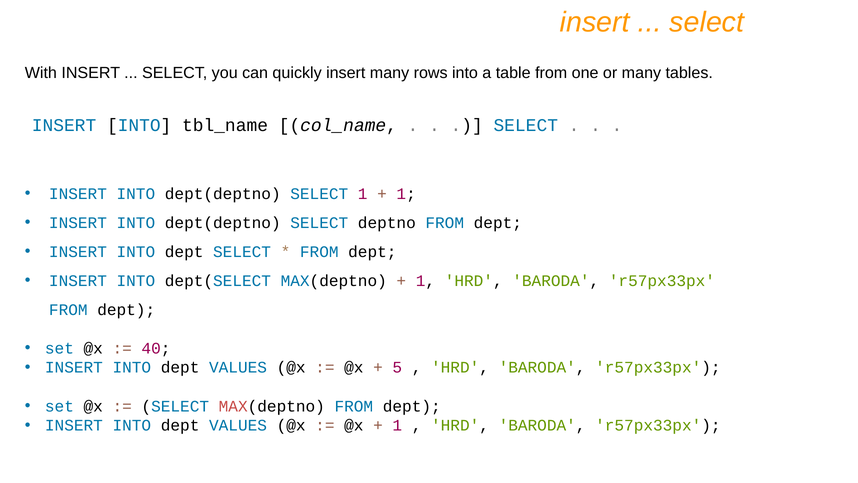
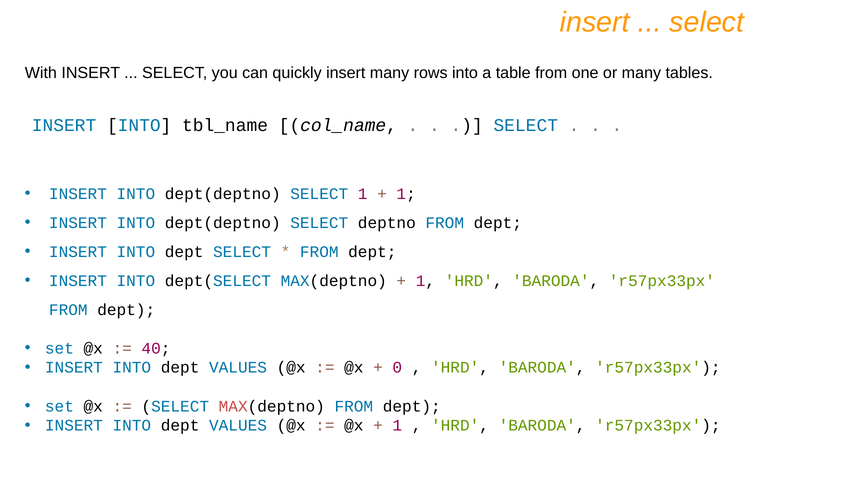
5: 5 -> 0 (397, 367)
